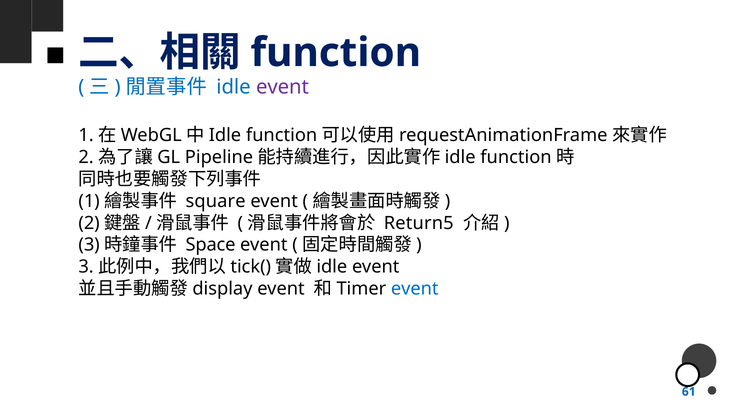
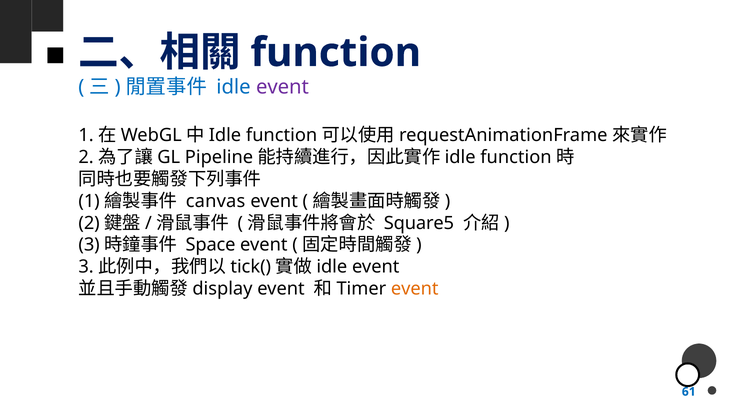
square: square -> canvas (216, 201)
Return5: Return5 -> Square5 (419, 223)
event colour: blue -> orange (415, 289)
